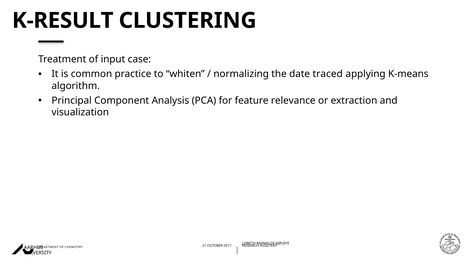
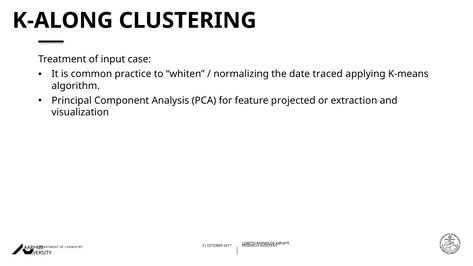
K-RESULT: K-RESULT -> K-ALONG (63, 21)
relevance: relevance -> projected (293, 100)
